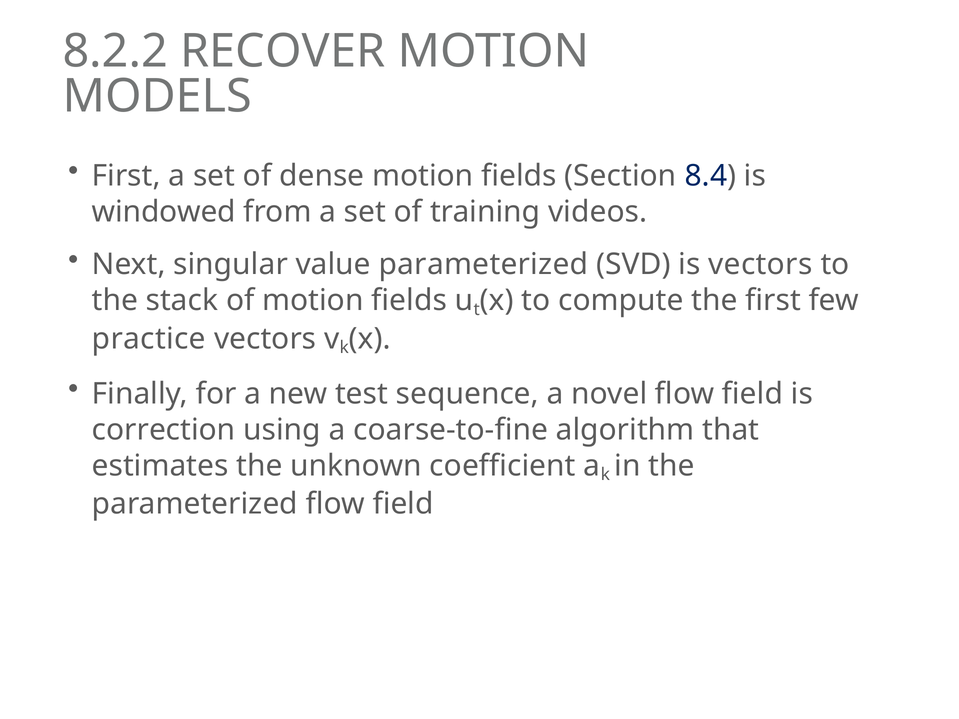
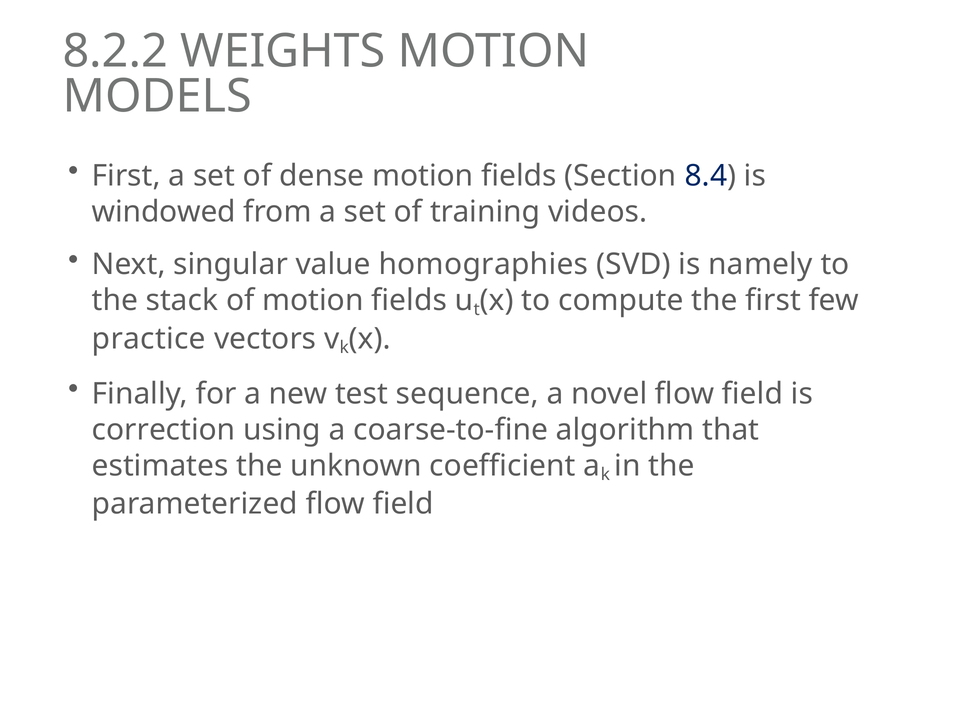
RECOVER: RECOVER -> WEIGHTS (283, 52)
value parameterized: parameterized -> homographies (483, 265)
is vectors: vectors -> namely (760, 265)
